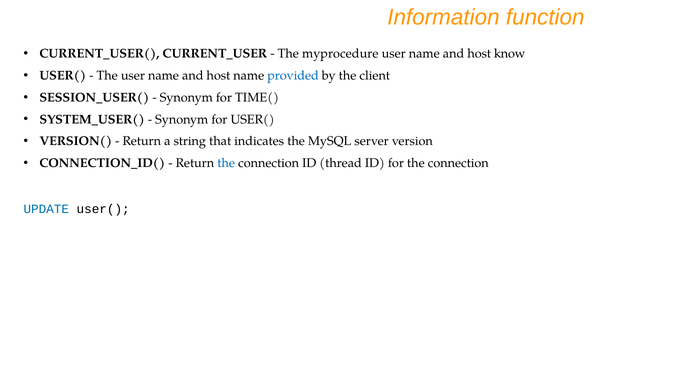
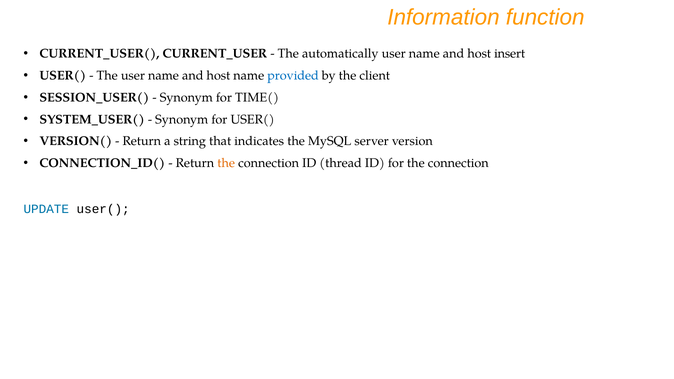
myprocedure: myprocedure -> automatically (340, 54)
know: know -> insert (510, 54)
the colour: blue -> orange (226, 163)
